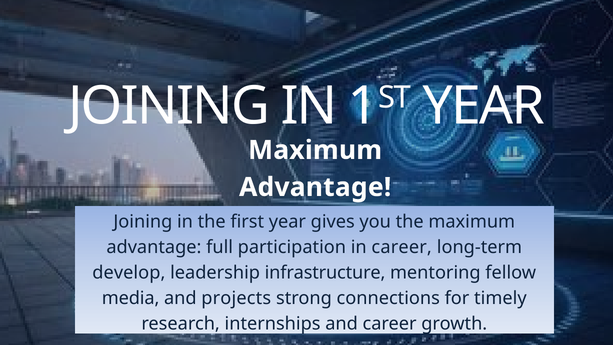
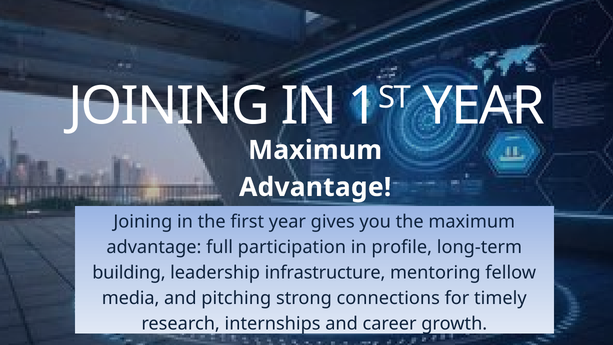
in career: career -> profile (402, 247)
develop: develop -> building (129, 273)
projects: projects -> pitching (236, 298)
